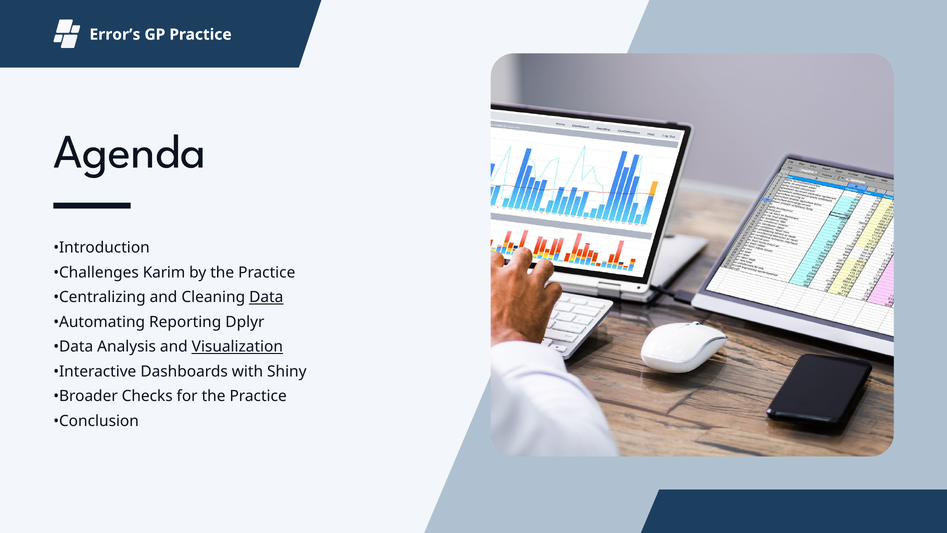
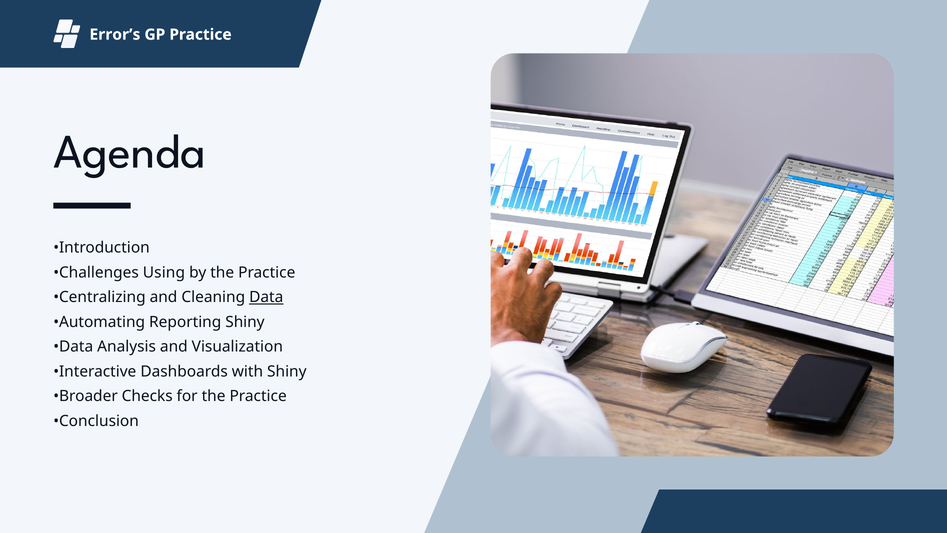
Karim: Karim -> Using (164, 272)
Reporting Dplyr: Dplyr -> Shiny (245, 322)
Visualization underline: present -> none (237, 347)
